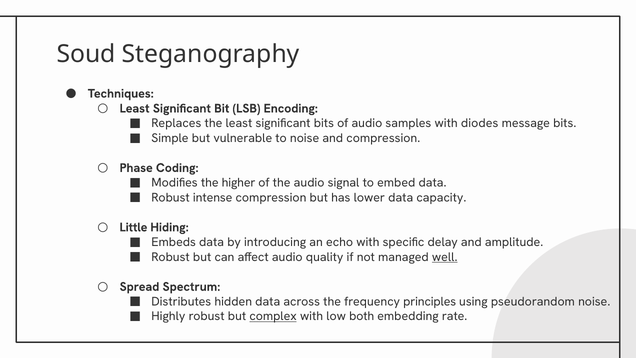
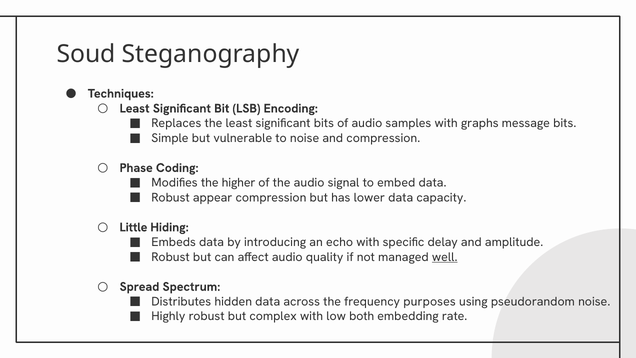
diodes: diodes -> graphs (480, 123)
intense: intense -> appear (213, 197)
principles: principles -> purposes (430, 301)
complex underline: present -> none (273, 316)
